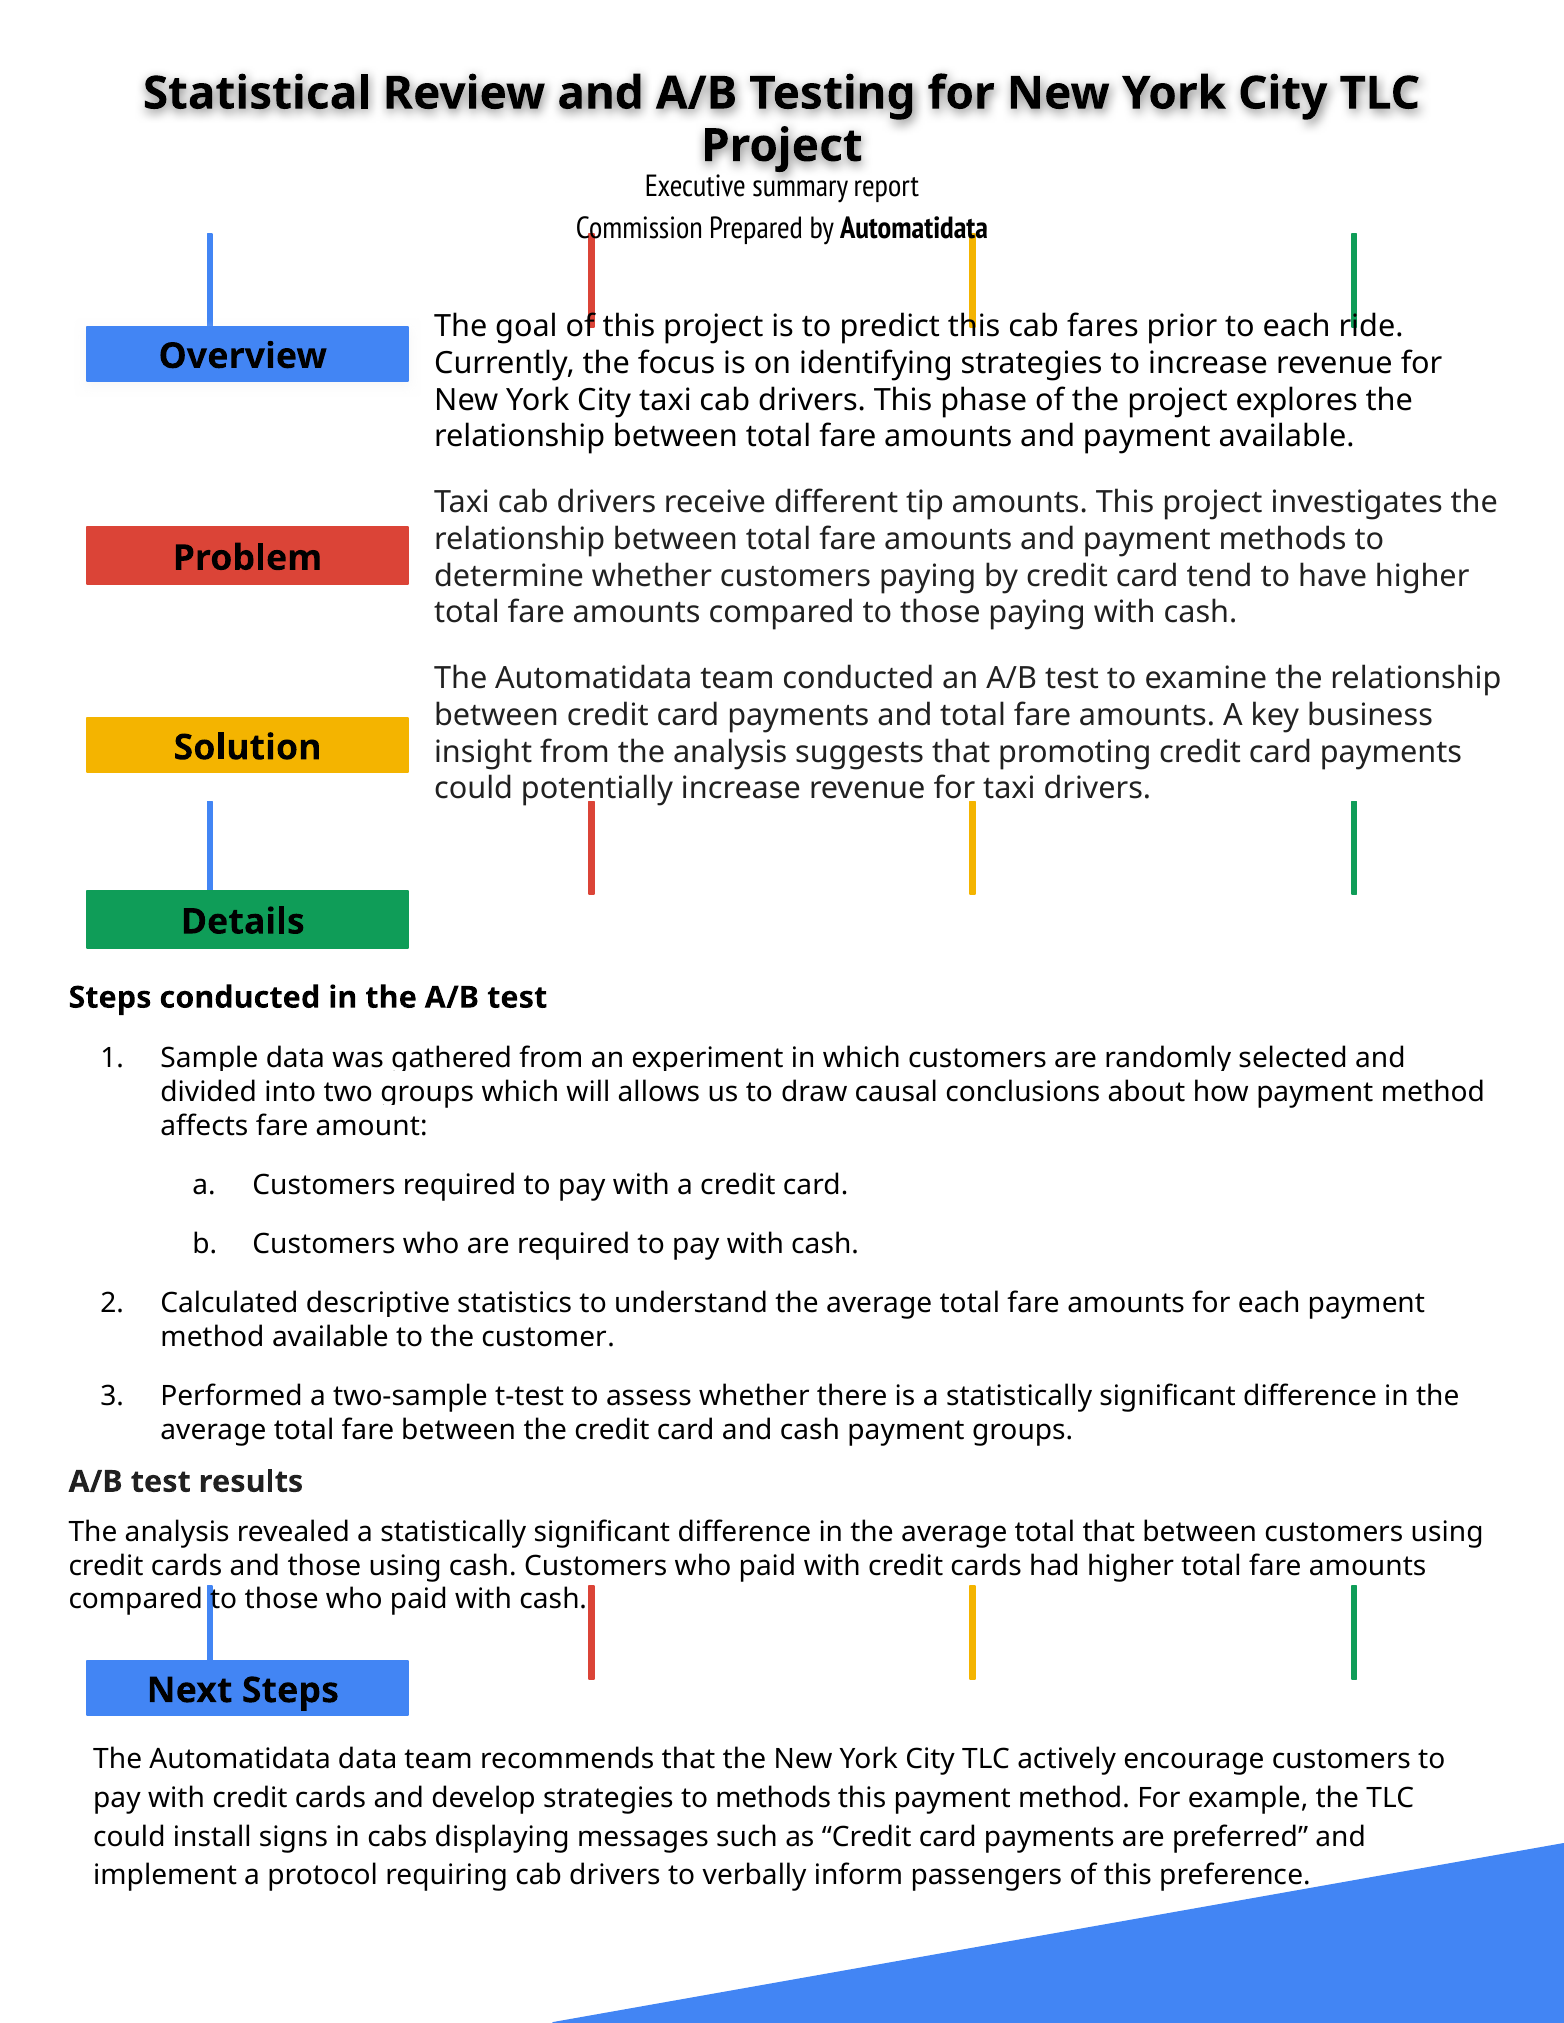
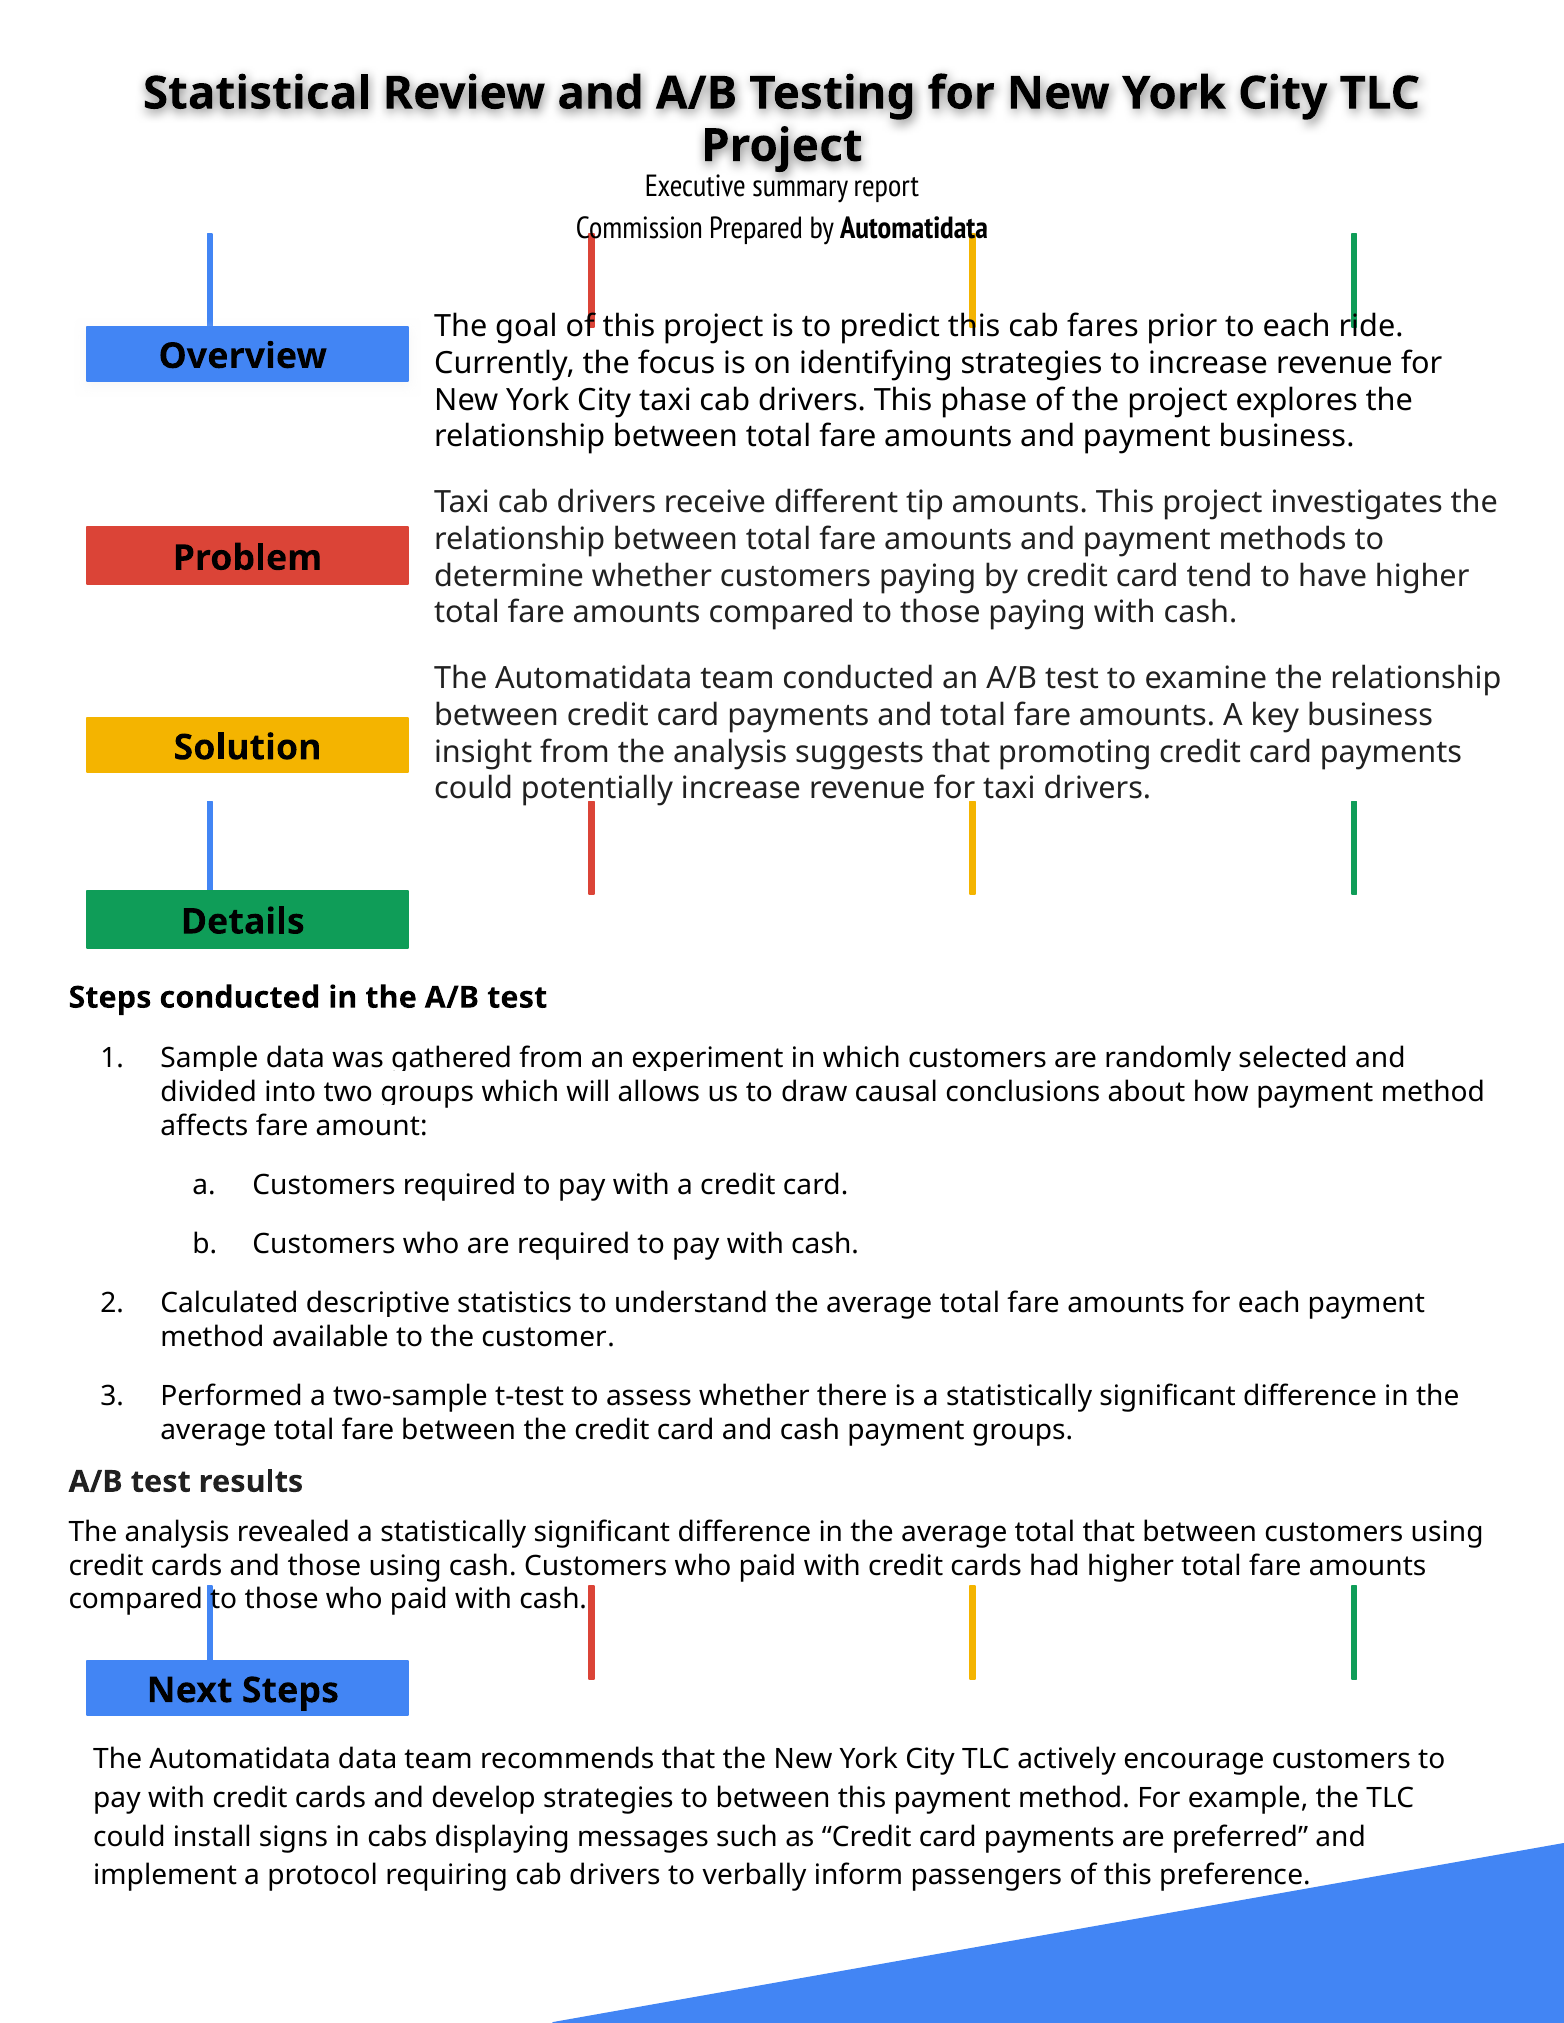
payment available: available -> business (1287, 437)
to methods: methods -> between (773, 1799)
